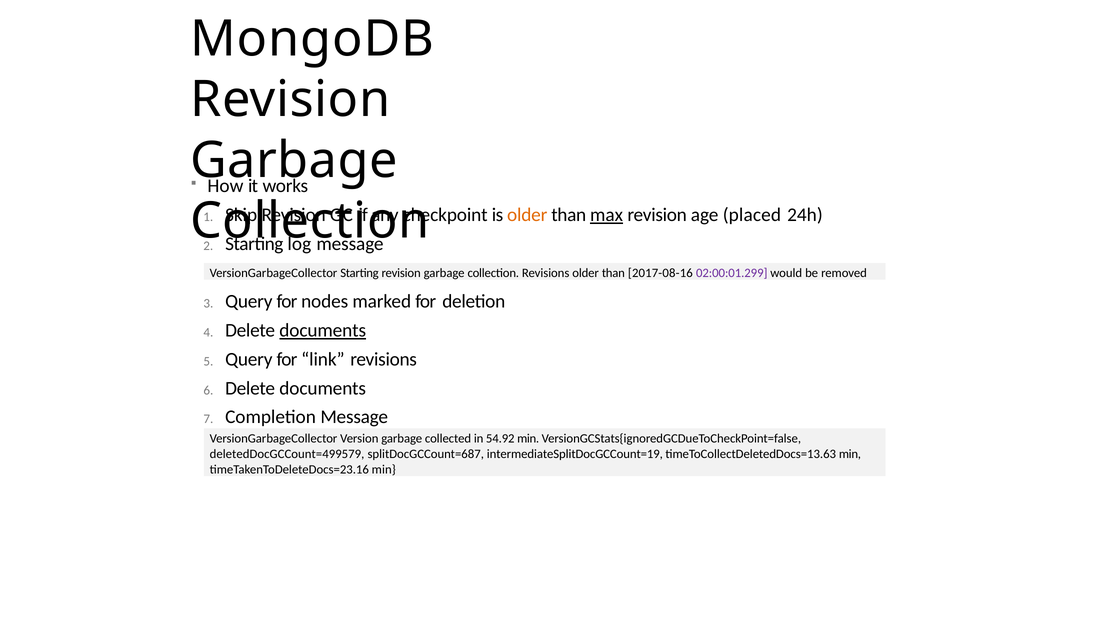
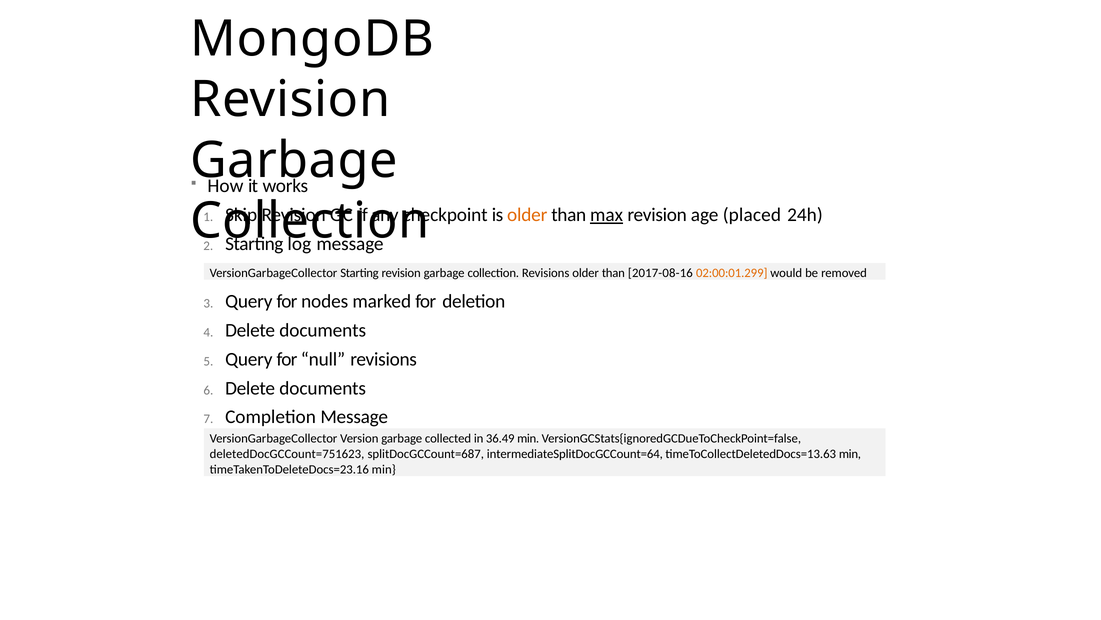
02:00:01.299 colour: purple -> orange (732, 273)
documents underline: present -> none (323, 330)
link: link -> null (323, 359)
54.92: 54.92 -> 36.49 (500, 438)
deletedDocGCCount=499579: deletedDocGCCount=499579 -> deletedDocGCCount=751623 (287, 453)
intermediateSplitDocGCCount=19: intermediateSplitDocGCCount=19 -> intermediateSplitDocGCCount=64 (575, 453)
